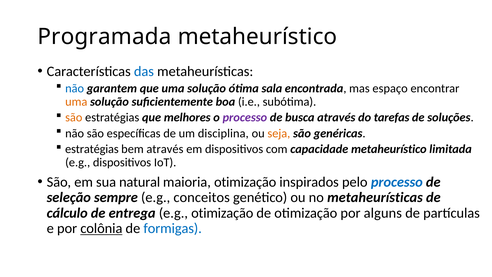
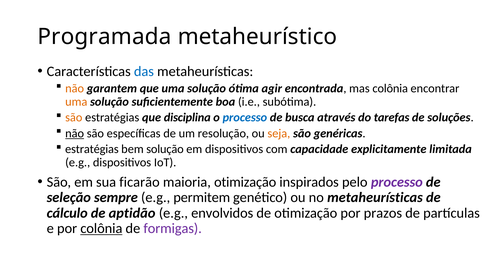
não colour: blue -> orange (75, 88)
sala: sala -> agir (272, 88)
mas espaço: espaço -> colônia (390, 88)
melhores: melhores -> disciplina (187, 117)
processo colour: purple -> blue (245, 117)
não underline: none -> present (75, 133)
disciplina: disciplina -> resolução (223, 133)
bem através: através -> solução (165, 149)
capacidade metaheurístico: metaheurístico -> explicitamente (389, 149)
natural: natural -> ficarão (140, 182)
processo colour: blue -> purple (397, 182)
conceitos: conceitos -> permitem (202, 197)
entrega: entrega -> aptidão (132, 213)
e.g otimização: otimização -> envolvidos (222, 213)
alguns: alguns -> prazos (383, 213)
formigas colour: blue -> purple (173, 228)
